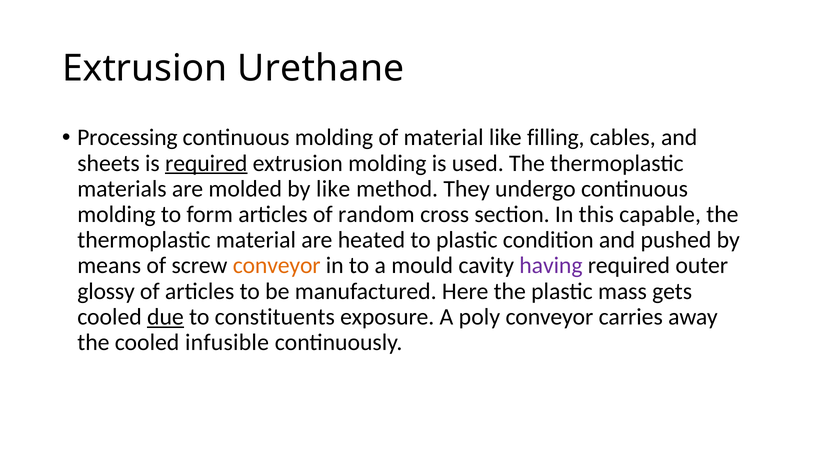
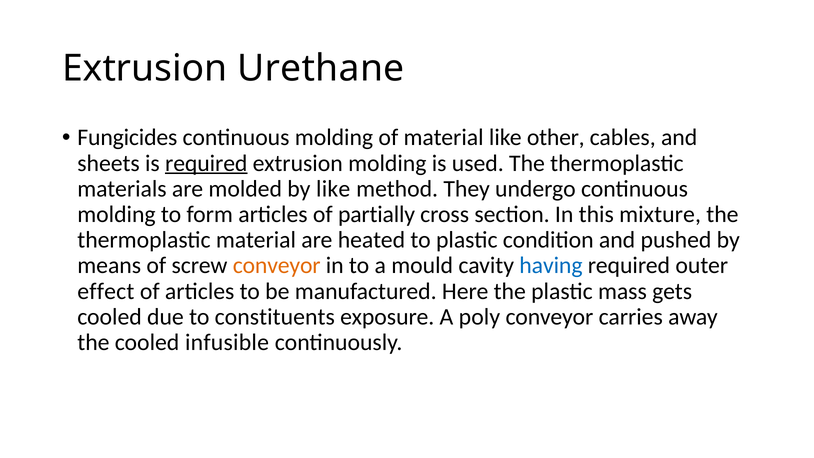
Processing: Processing -> Fungicides (127, 138)
filling: filling -> other (556, 138)
random: random -> partially (377, 214)
capable: capable -> mixture (660, 214)
having colour: purple -> blue (551, 266)
glossy: glossy -> effect (106, 291)
due underline: present -> none (165, 317)
